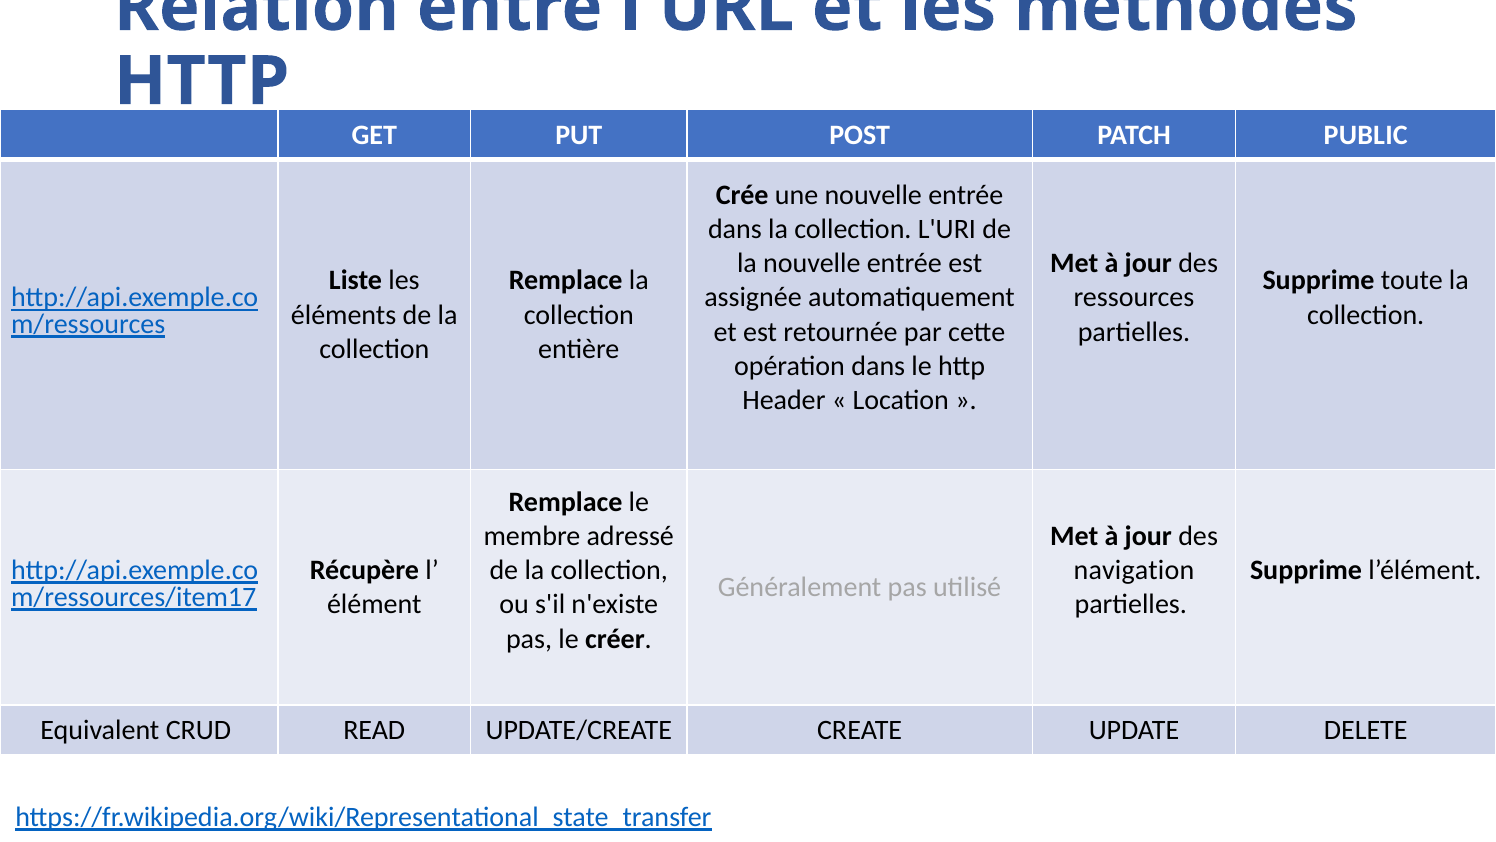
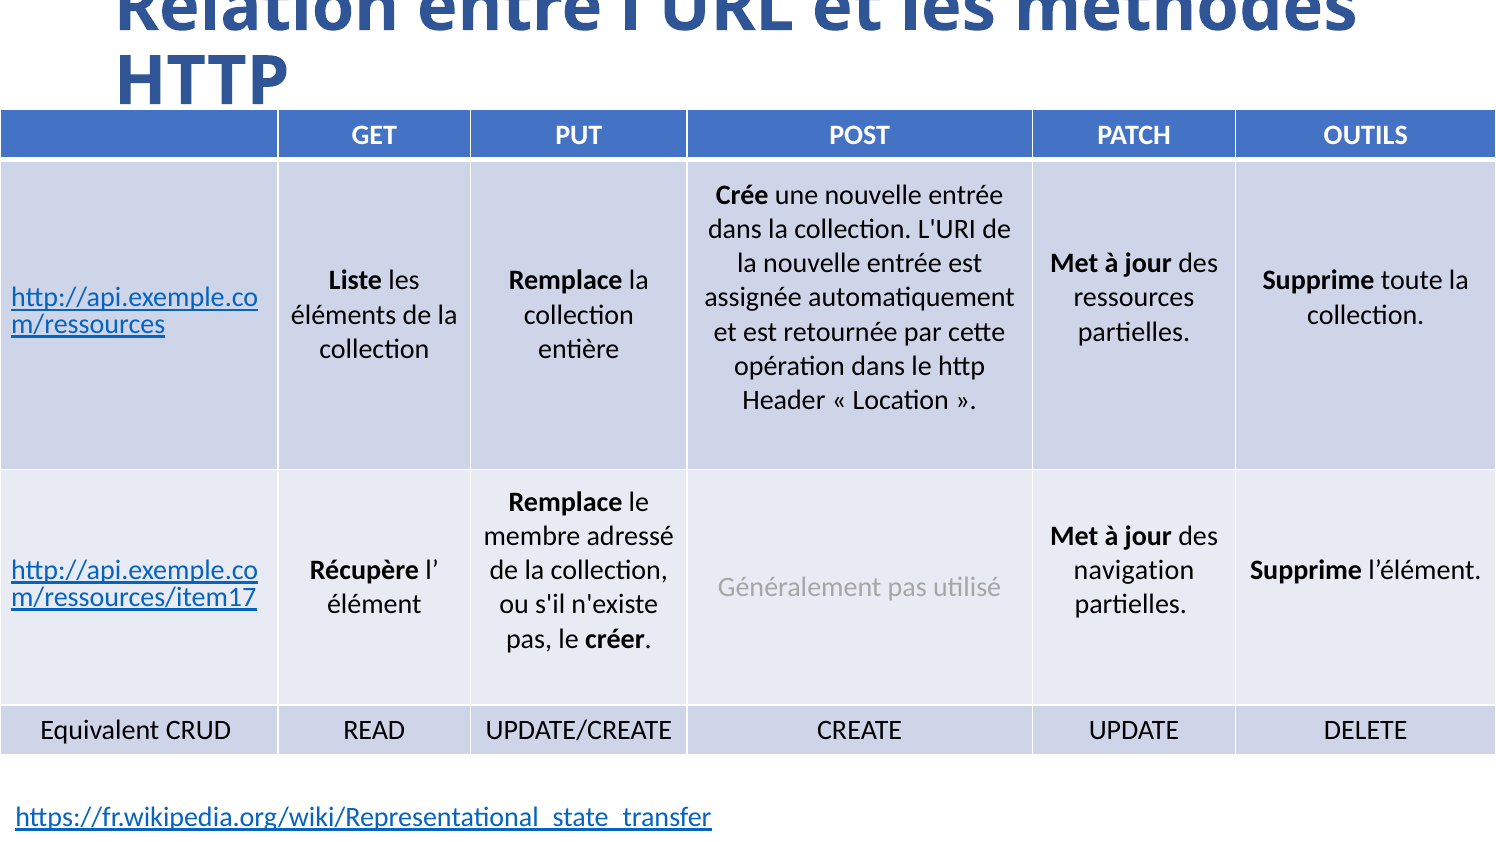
PUBLIC: PUBLIC -> OUTILS (1366, 135)
